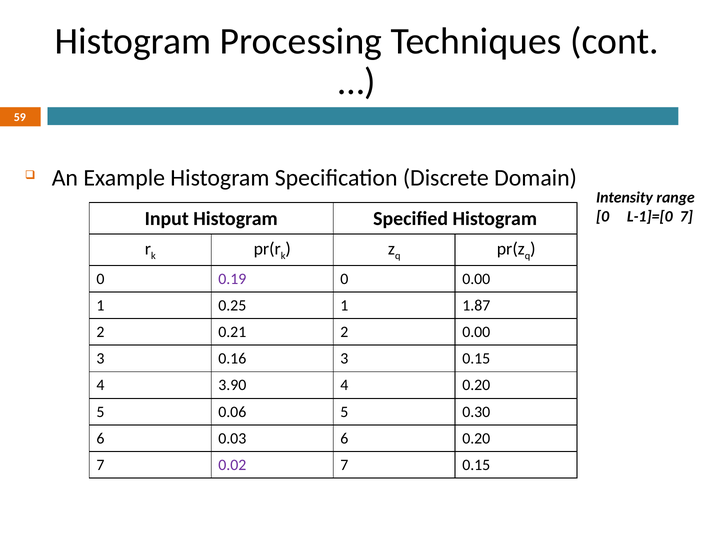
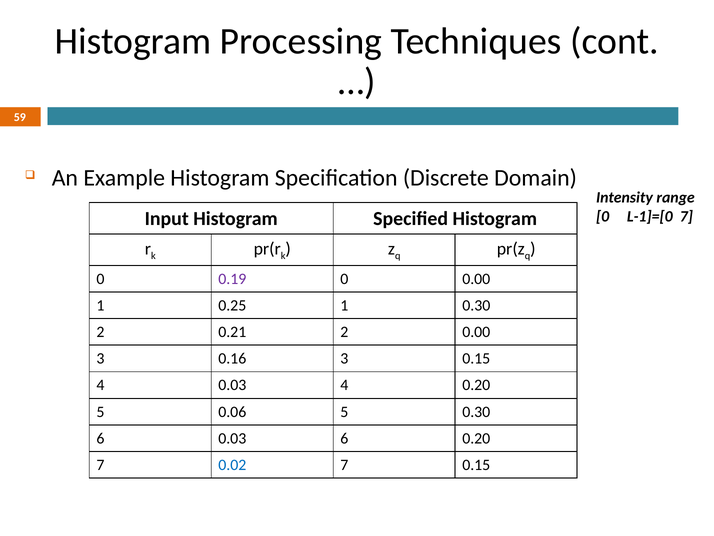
1 1.87: 1.87 -> 0.30 (476, 305)
4 3.90: 3.90 -> 0.03 (232, 385)
0.02 colour: purple -> blue (232, 465)
